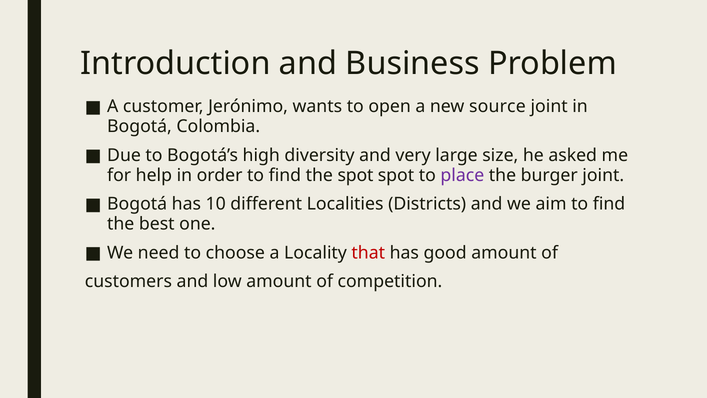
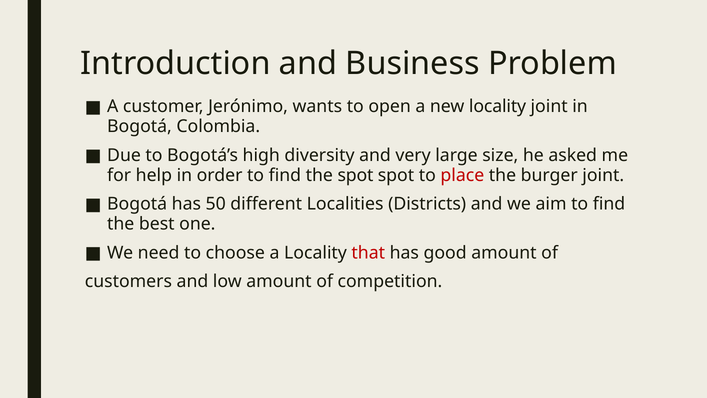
new source: source -> locality (498, 106)
place colour: purple -> red (462, 175)
10: 10 -> 50 (216, 204)
